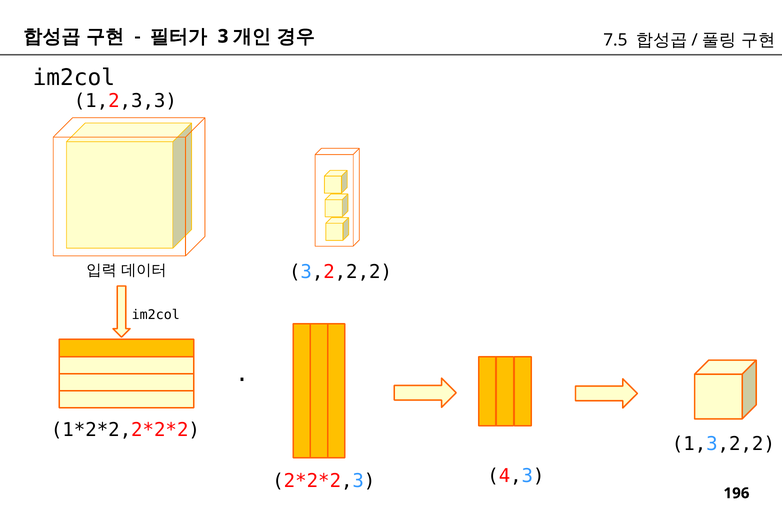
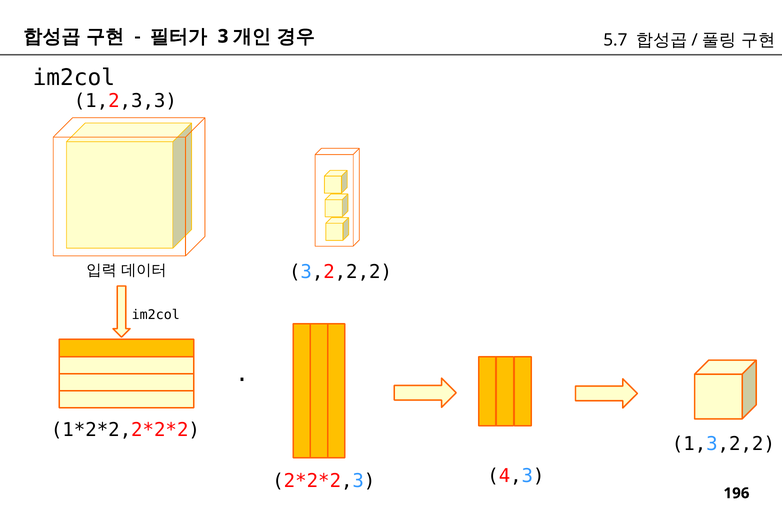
7.5: 7.5 -> 5.7 (615, 40)
